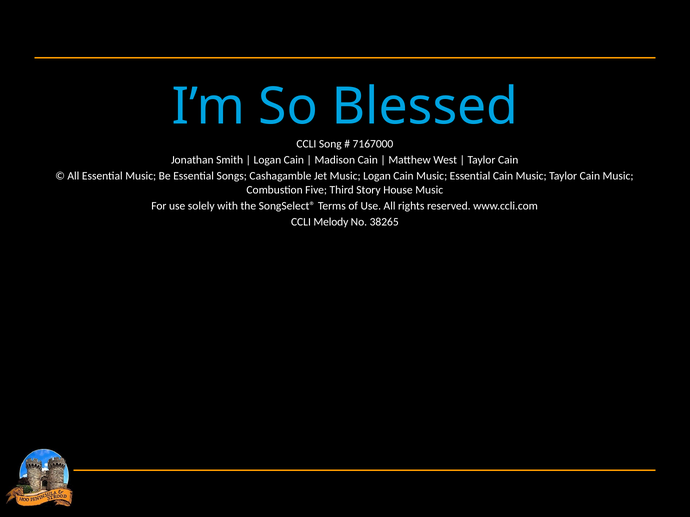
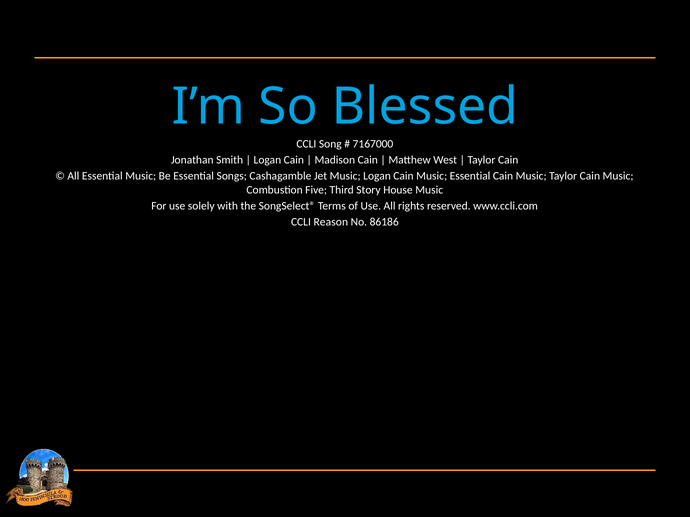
Melody: Melody -> Reason (331, 222)
38265: 38265 -> 86186 (384, 222)
